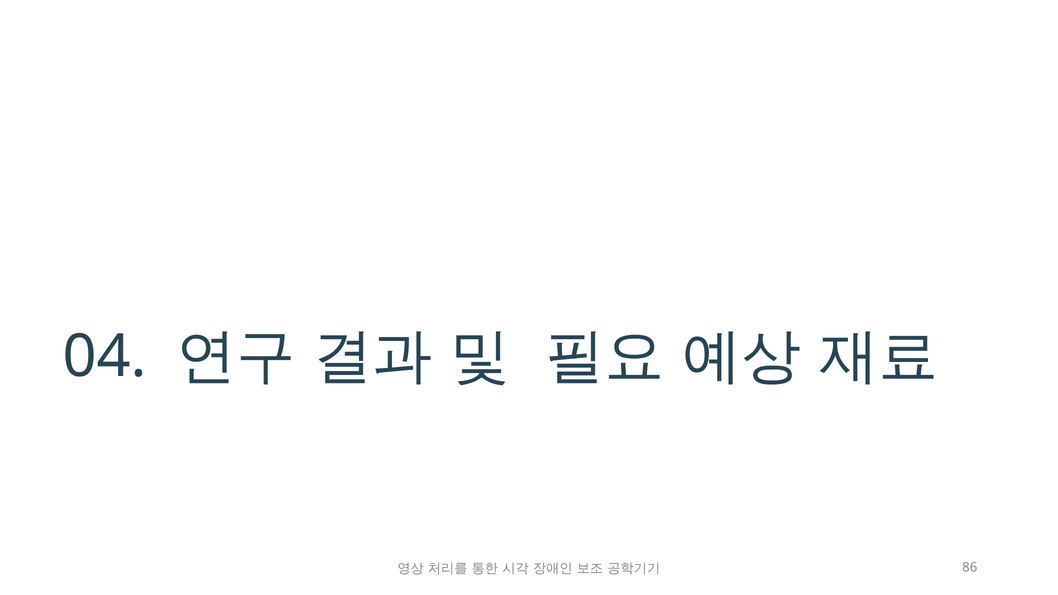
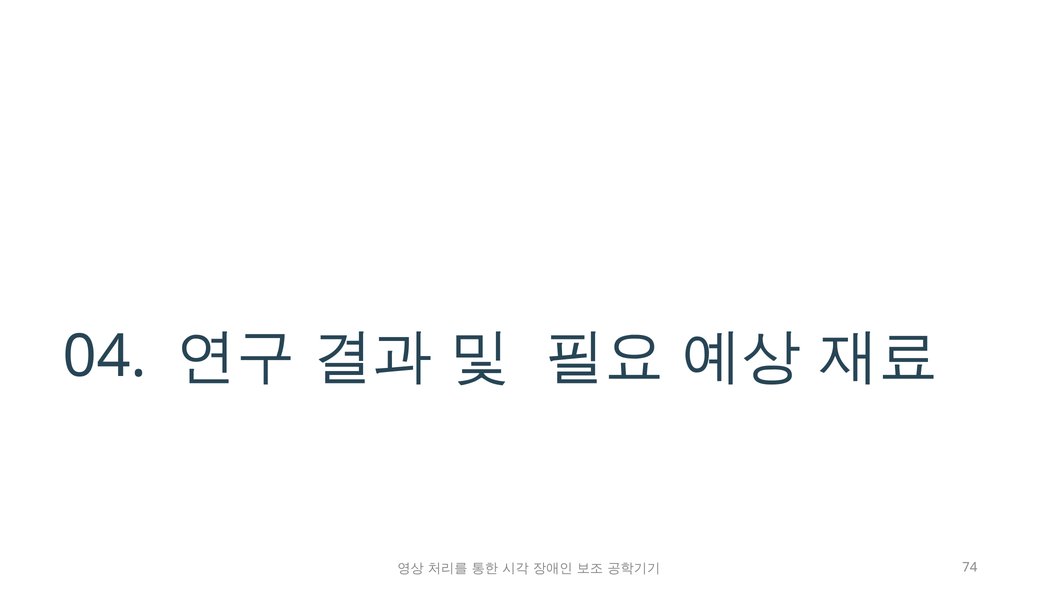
86: 86 -> 74 (970, 567)
